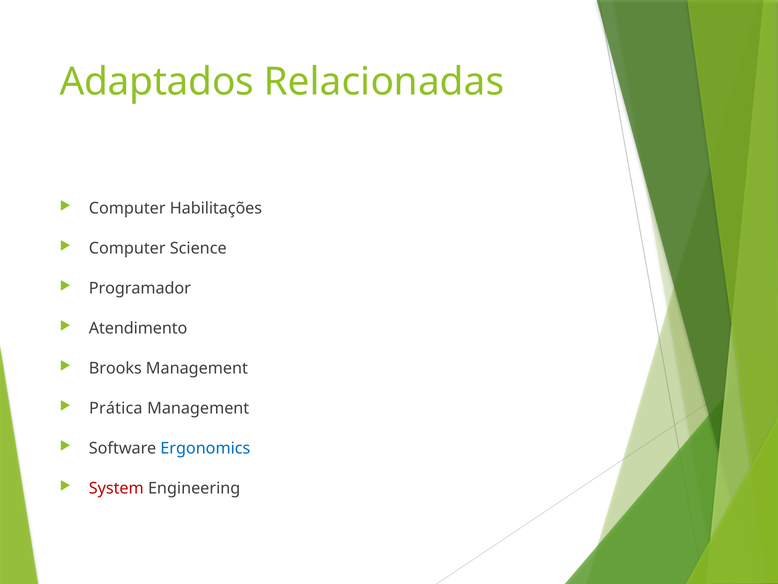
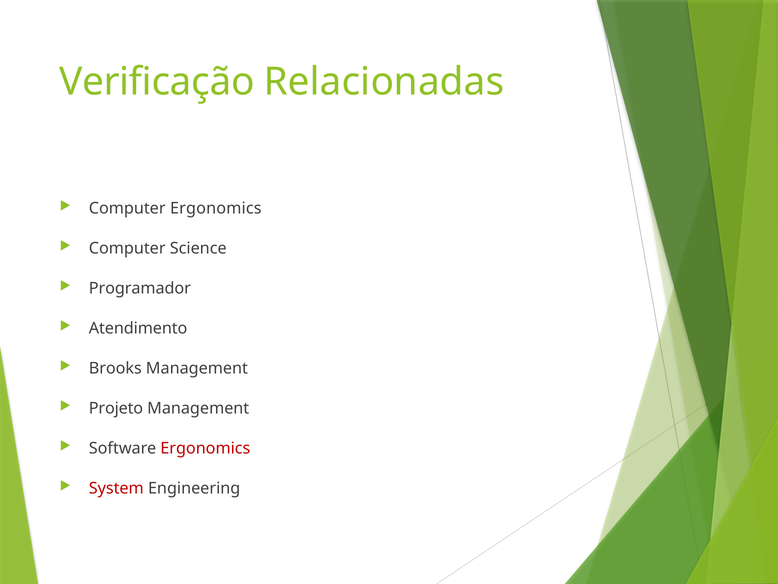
Adaptados: Adaptados -> Verificação (157, 82)
Computer Habilitações: Habilitações -> Ergonomics (216, 208)
Prática: Prática -> Projeto (116, 408)
Ergonomics colour: blue -> red (205, 448)
